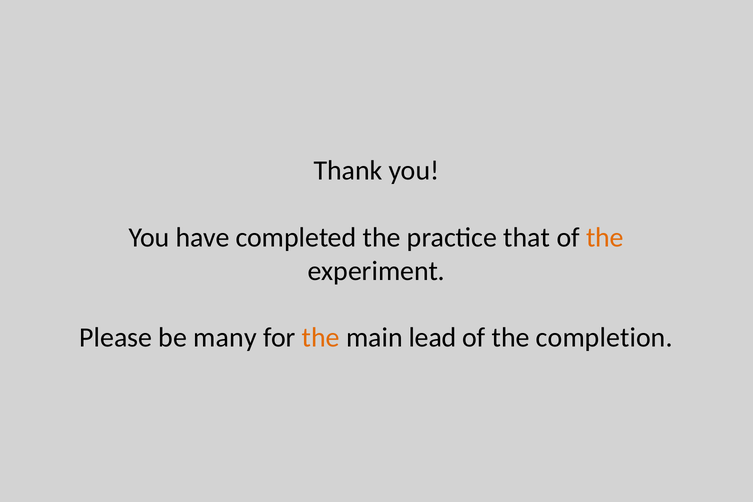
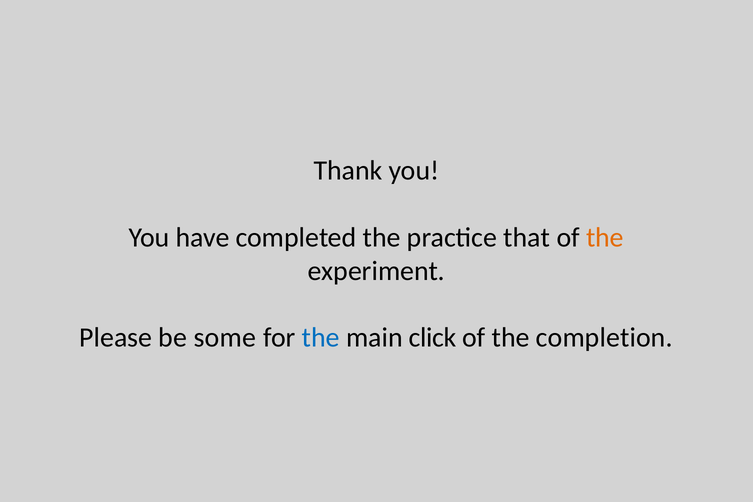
many: many -> some (225, 338)
the colour: orange -> blue (321, 338)
lead: lead -> click (433, 338)
